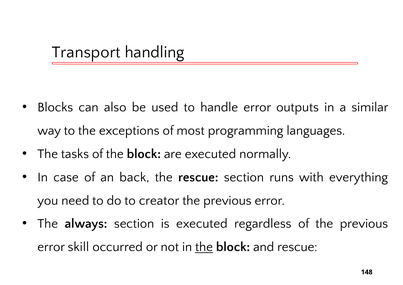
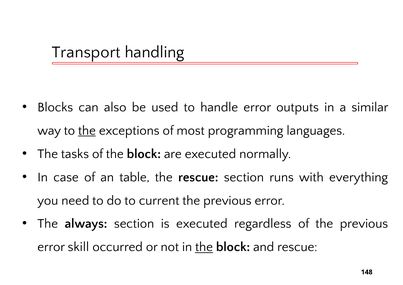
the underline: none -> present (87, 130)
back: back -> table (135, 177)
creator: creator -> current (159, 200)
